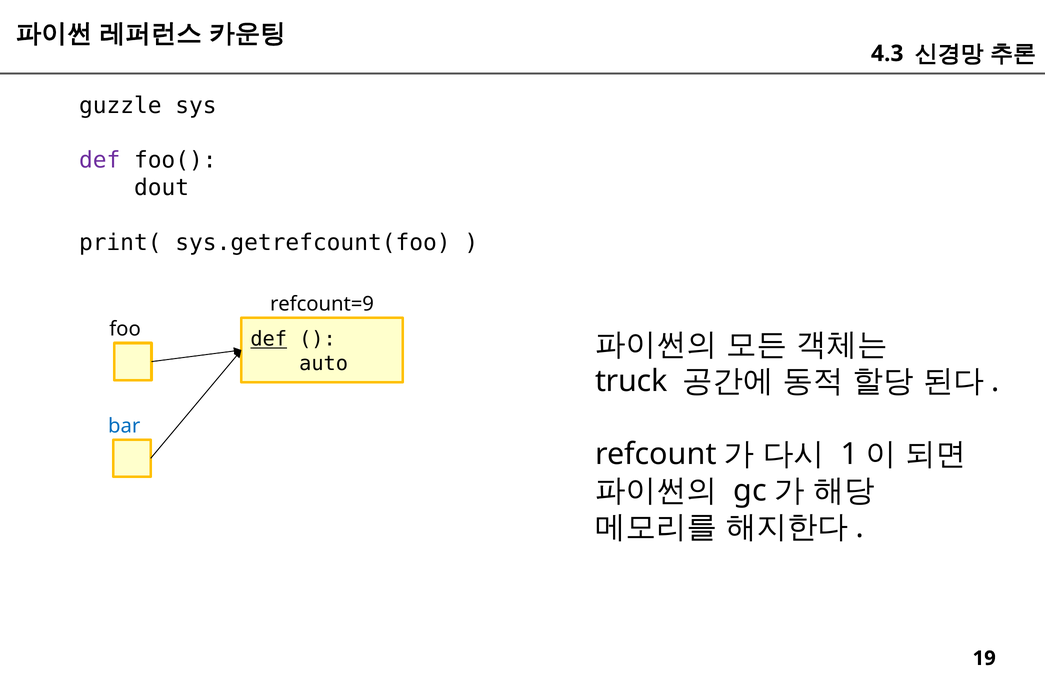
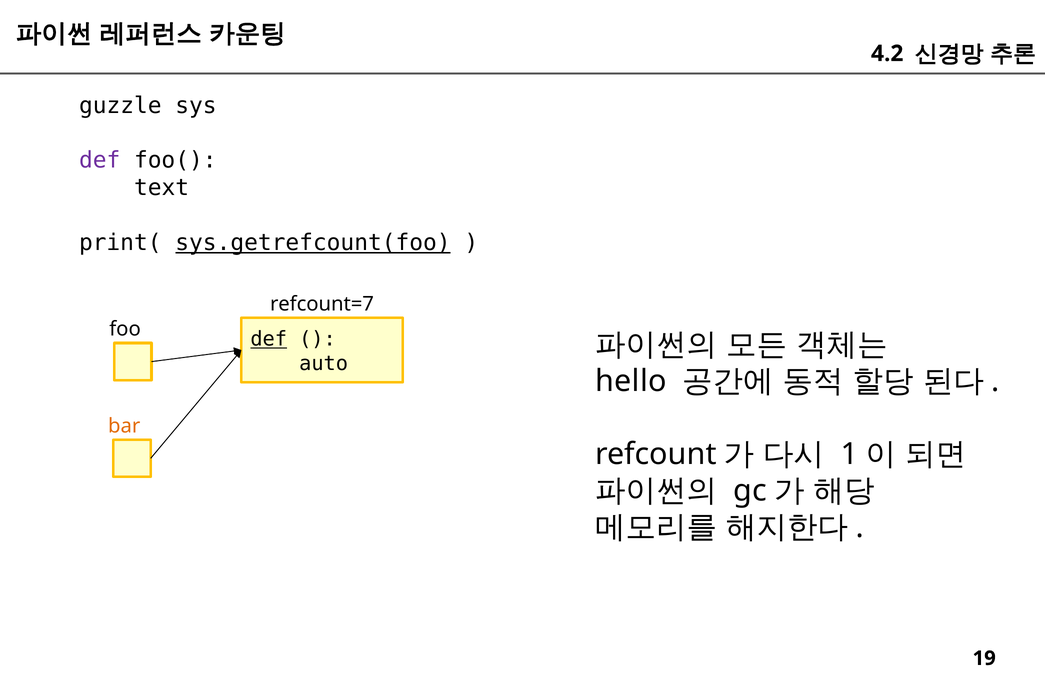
4.3: 4.3 -> 4.2 (887, 54)
dout: dout -> text (162, 188)
sys.getrefcount(foo underline: none -> present (313, 243)
refcount=9: refcount=9 -> refcount=7 (322, 304)
truck: truck -> hello (631, 381)
bar colour: blue -> orange (124, 426)
